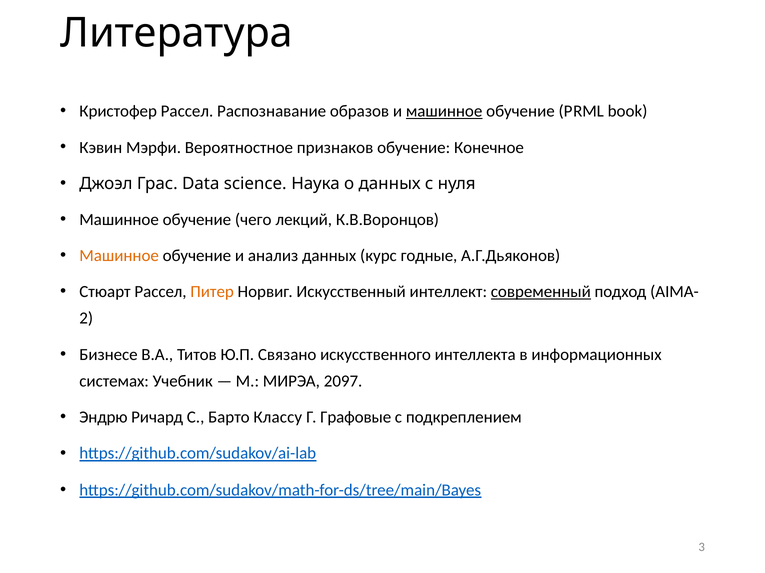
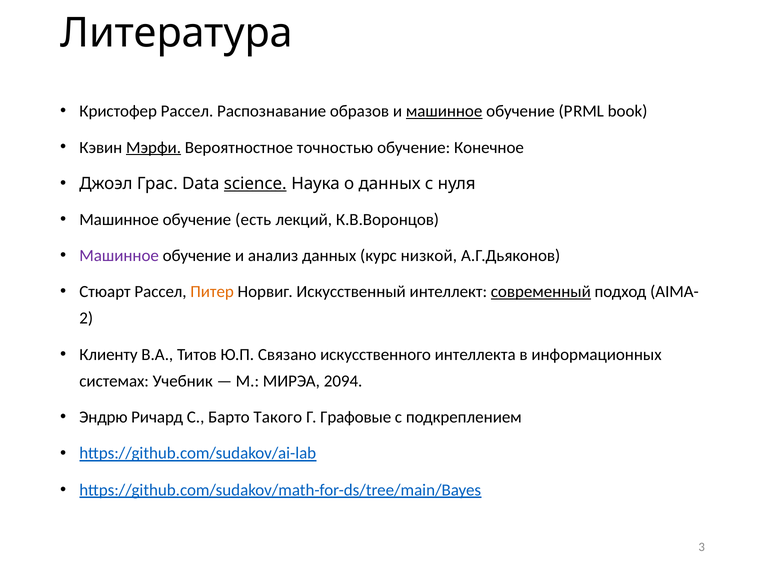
Мэрфи underline: none -> present (154, 148)
признаков: признаков -> точностью (335, 148)
science underline: none -> present (255, 184)
чего: чего -> есть (253, 220)
Машинное colour: orange -> purple (119, 256)
годные: годные -> низкой (429, 256)
Бизнесе: Бизнесе -> Клиенту (108, 355)
2097: 2097 -> 2094 (343, 382)
Классу: Классу -> Такого (278, 418)
